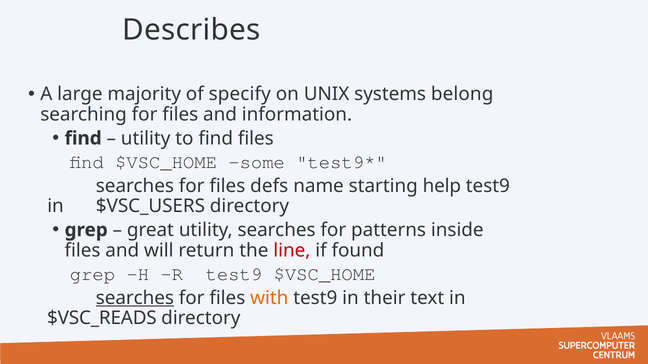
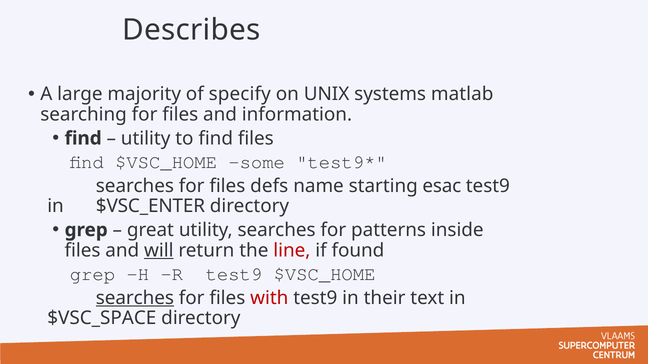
belong: belong -> matlab (462, 94)
help: help -> esac (442, 186)
$VSC_USERS: $VSC_USERS -> $VSC_ENTER (150, 206)
will underline: none -> present (159, 251)
with colour: orange -> red (269, 298)
$VSC_READS: $VSC_READS -> $VSC_SPACE (102, 319)
